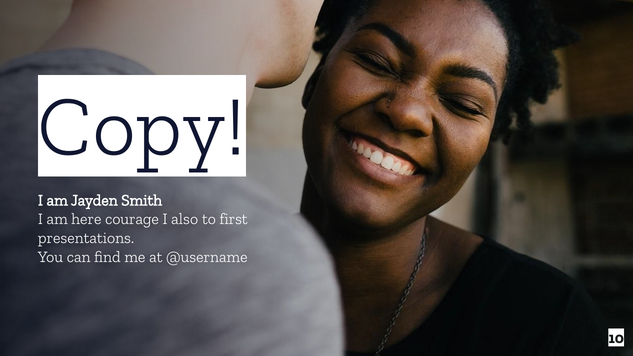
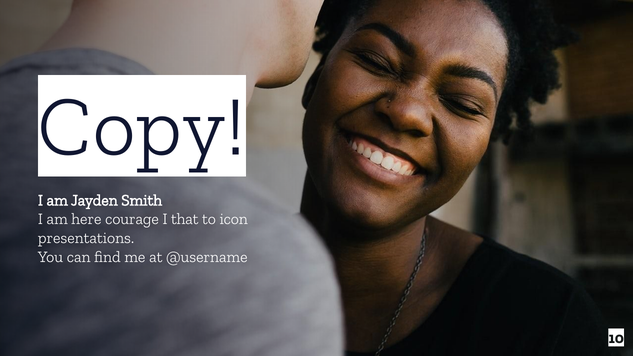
also: also -> that (185, 219)
first: first -> icon (234, 219)
